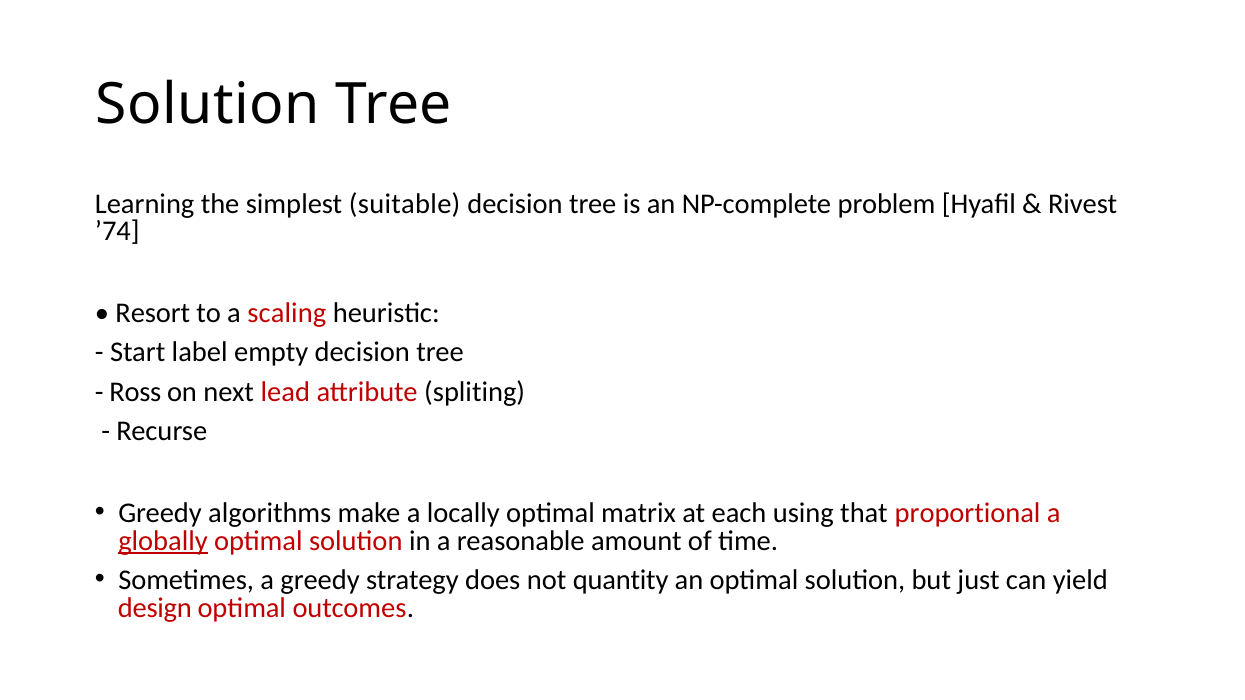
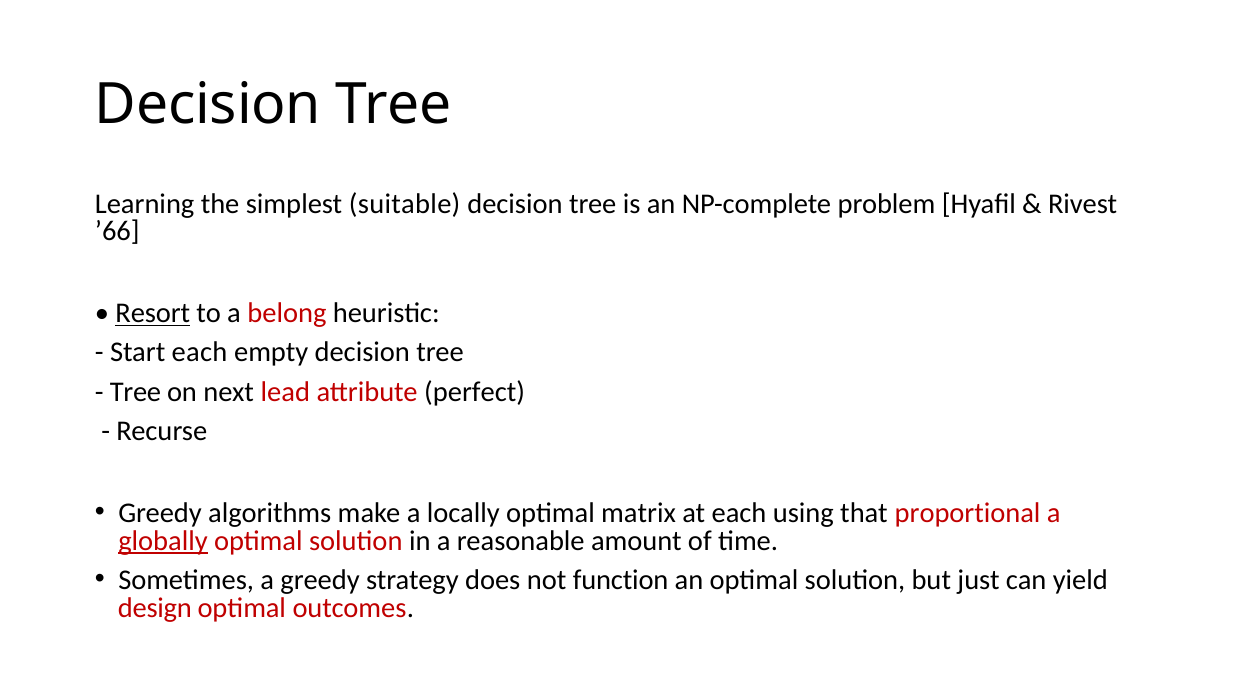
Solution: Solution -> Decision (208, 105)
’74: ’74 -> ’66 (117, 232)
Resort underline: none -> present (153, 313)
scaling: scaling -> belong (287, 313)
Start label: label -> each (200, 353)
Ross: Ross -> Tree (135, 392)
spliting: spliting -> perfect (475, 392)
quantity: quantity -> function (621, 580)
